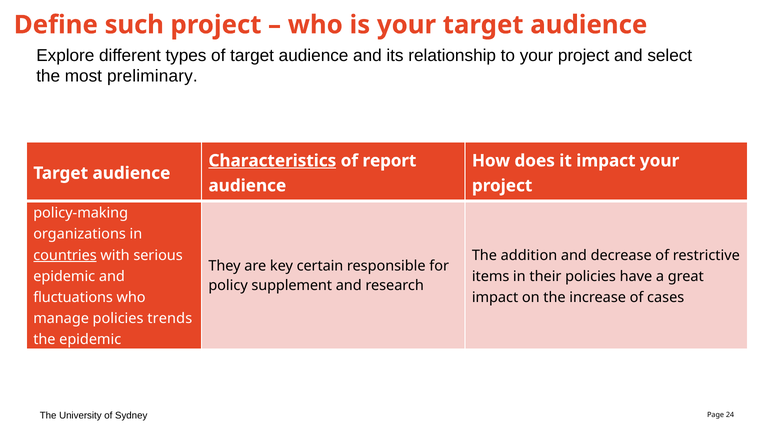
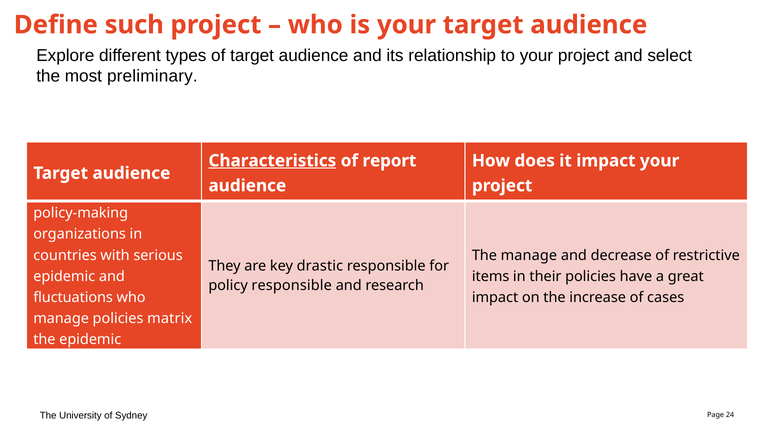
countries underline: present -> none (65, 255)
The addition: addition -> manage (529, 255)
certain: certain -> drastic (320, 266)
policy supplement: supplement -> responsible (292, 286)
trends: trends -> matrix (170, 319)
